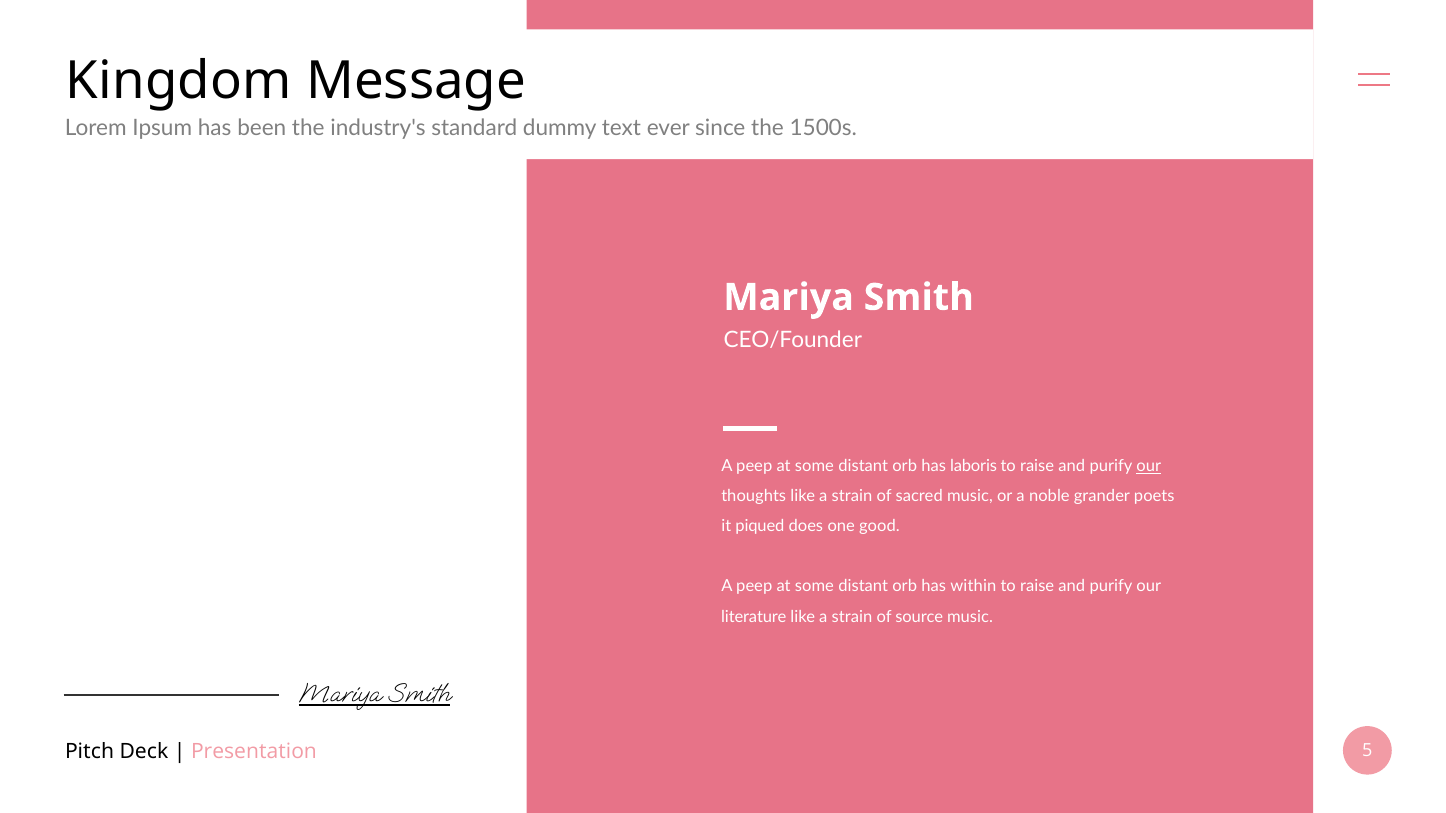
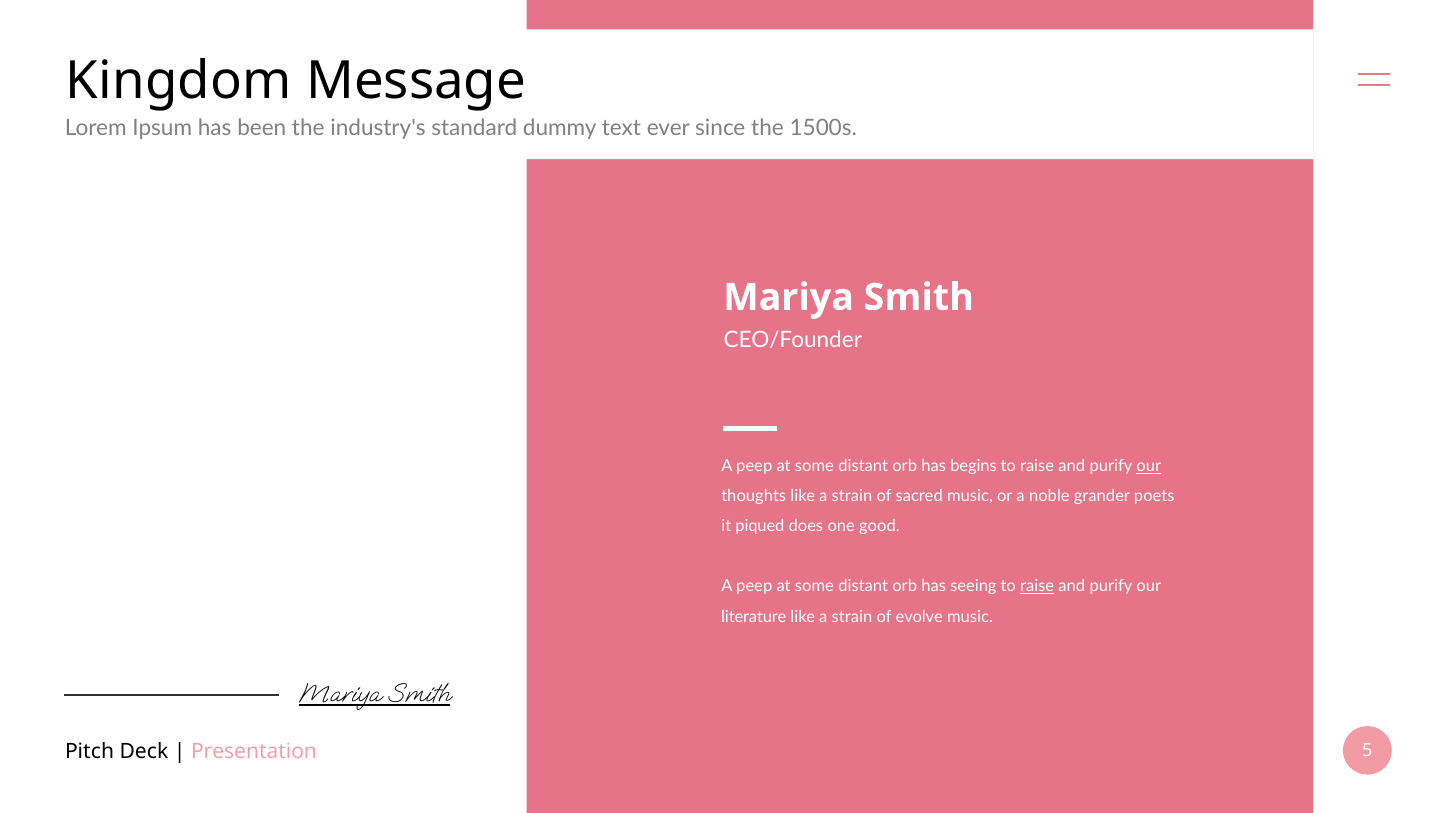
laboris: laboris -> begins (973, 466)
within: within -> seeing (973, 587)
raise underline: none -> present (1037, 587)
source: source -> evolve (919, 617)
